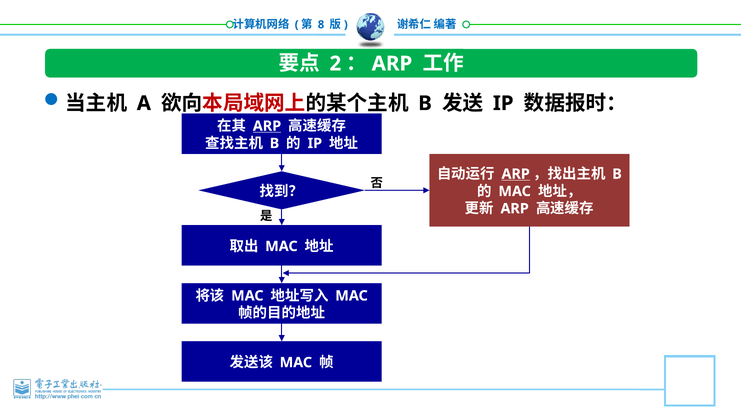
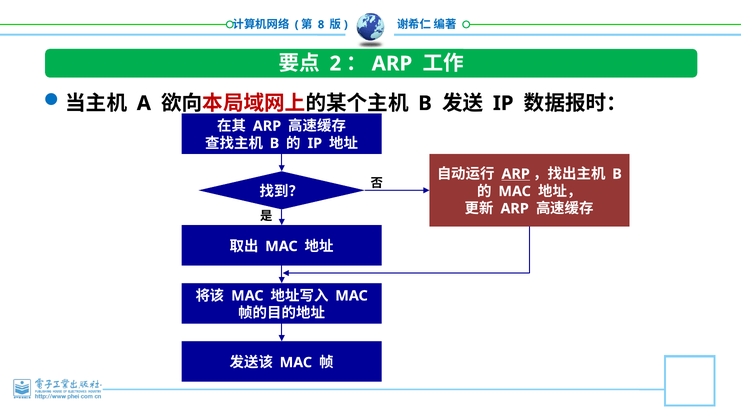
ARP underline: present -> none (267, 126)
